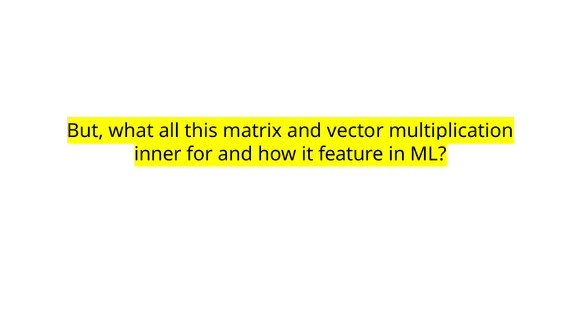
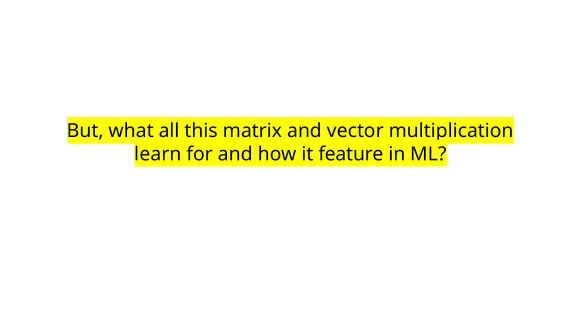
inner: inner -> learn (158, 154)
